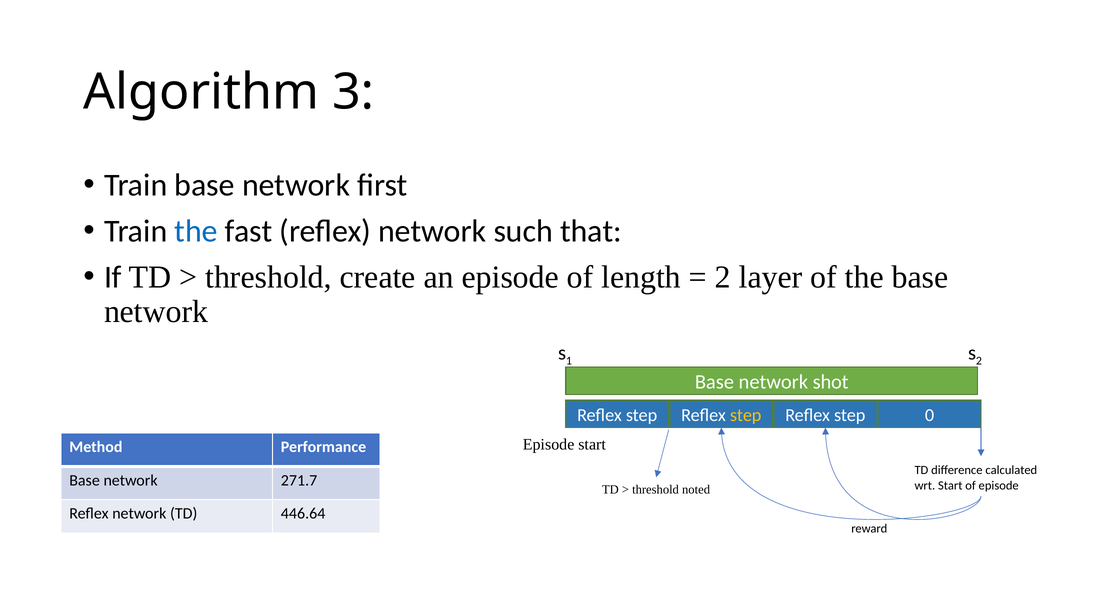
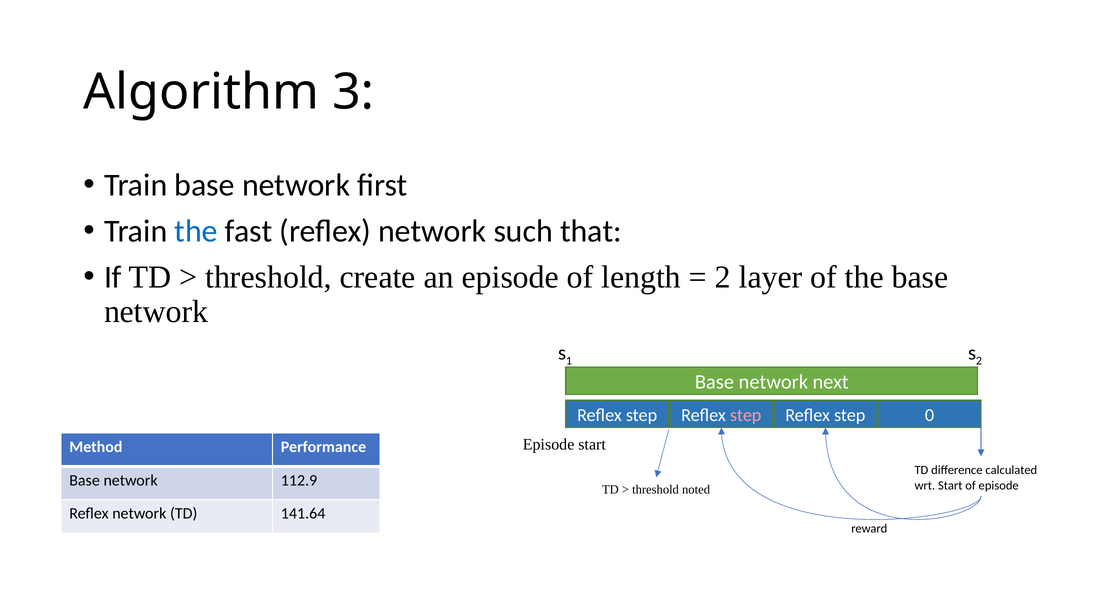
shot: shot -> next (831, 382)
step colour: yellow -> pink (746, 415)
271.7: 271.7 -> 112.9 (299, 480)
446.64: 446.64 -> 141.64 (303, 514)
